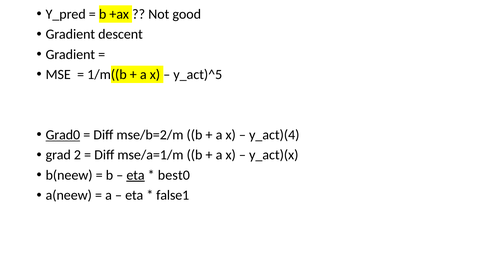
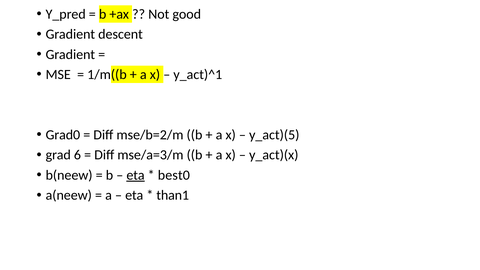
y_act)^5: y_act)^5 -> y_act)^1 (198, 75)
Grad0 underline: present -> none (63, 135)
y_act)(4: y_act)(4 -> y_act)(5 (274, 135)
2: 2 -> 6 (77, 155)
mse/a=1/m: mse/a=1/m -> mse/a=3/m (150, 155)
false1: false1 -> than1 (173, 195)
